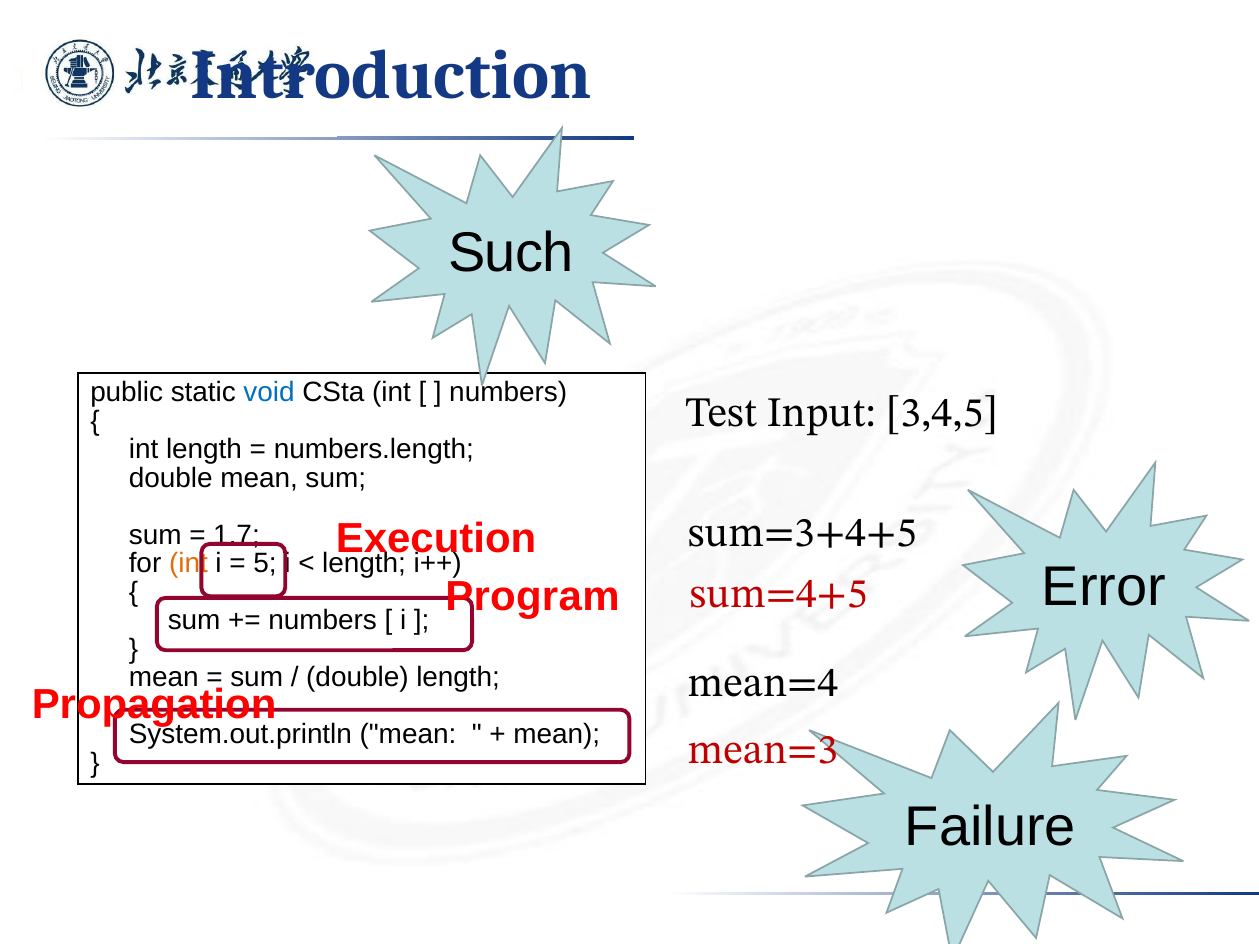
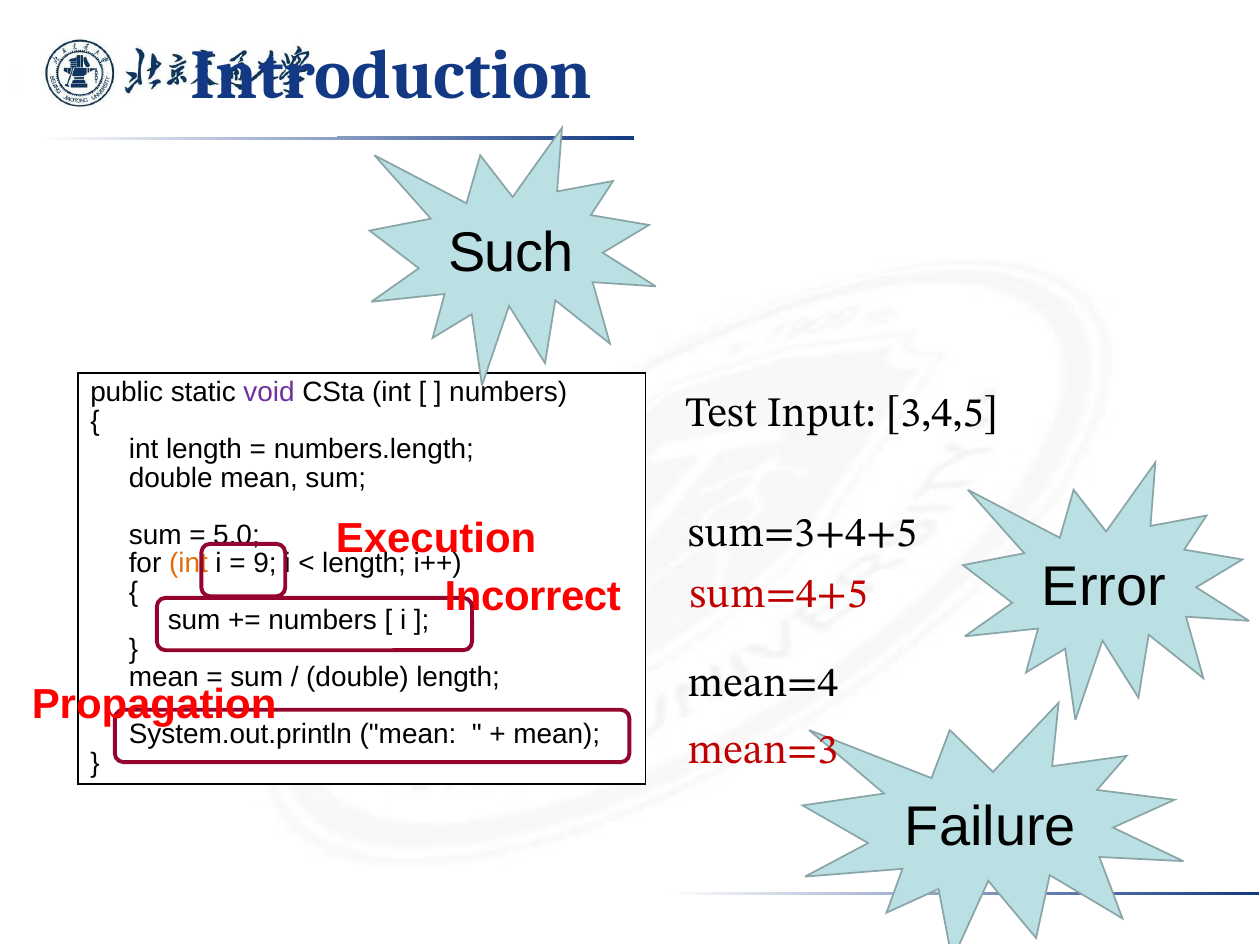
void colour: blue -> purple (269, 393)
1.7: 1.7 -> 5.0 (236, 535)
5: 5 -> 9 (265, 564)
Program: Program -> Incorrect (533, 597)
